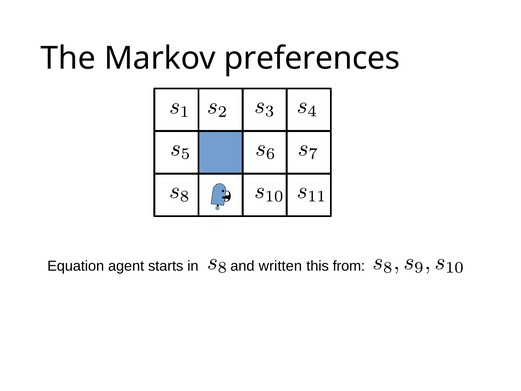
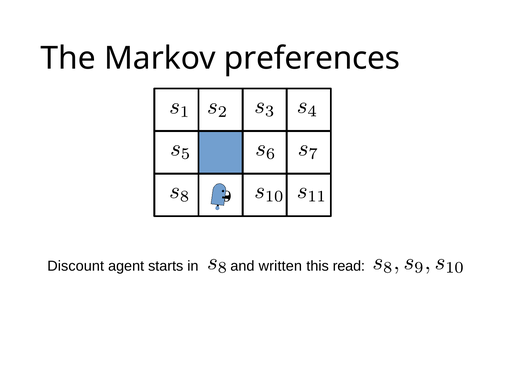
Equation: Equation -> Discount (76, 266)
from: from -> read (349, 266)
